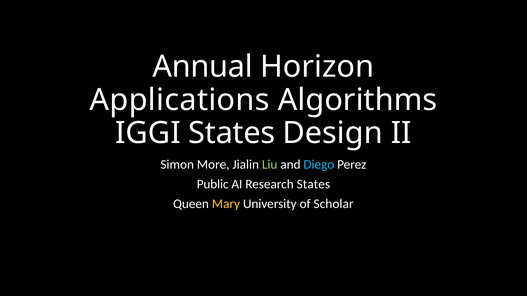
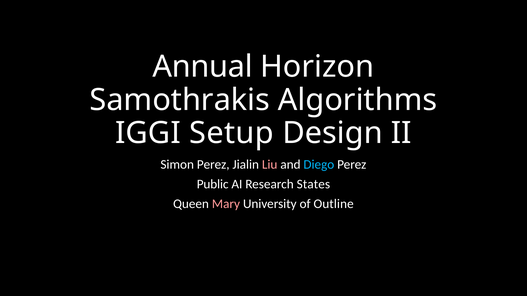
Applications: Applications -> Samothrakis (180, 100)
IGGI States: States -> Setup (231, 133)
Simon More: More -> Perez (213, 165)
Liu colour: light green -> pink (270, 165)
Mary colour: yellow -> pink (226, 204)
Scholar: Scholar -> Outline (334, 204)
